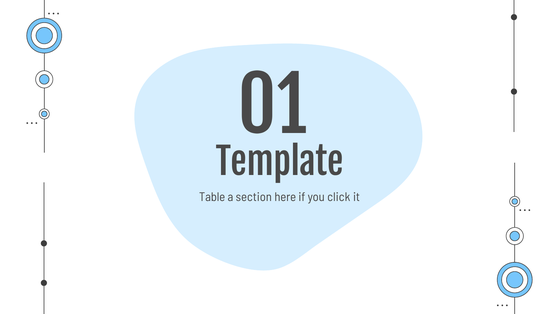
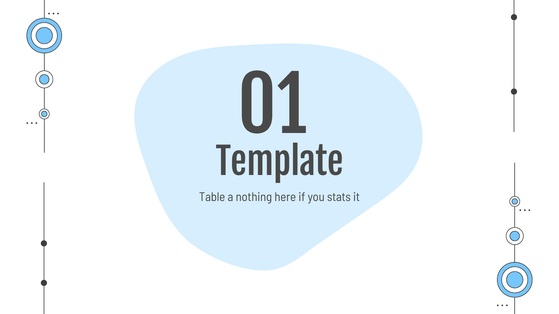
section: section -> nothing (254, 197)
click: click -> stats (339, 197)
